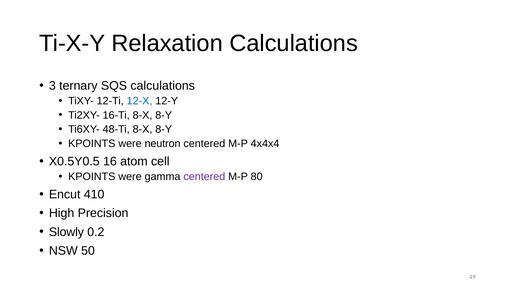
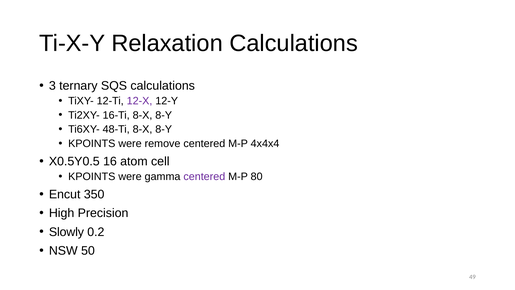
12-X colour: blue -> purple (140, 101)
neutron: neutron -> remove (163, 144)
410: 410 -> 350 (94, 194)
